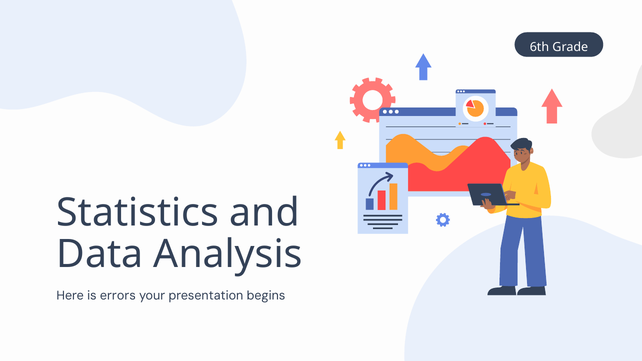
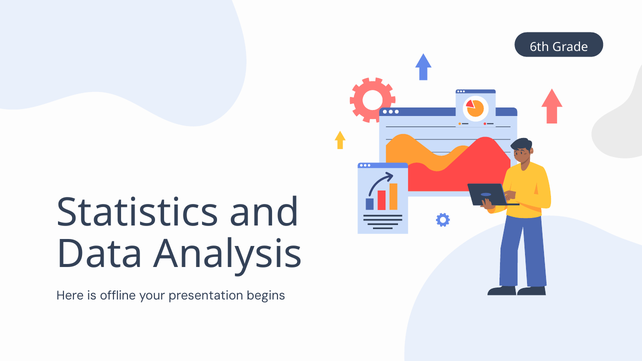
errors: errors -> offline (118, 296)
